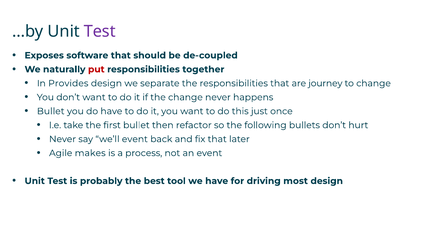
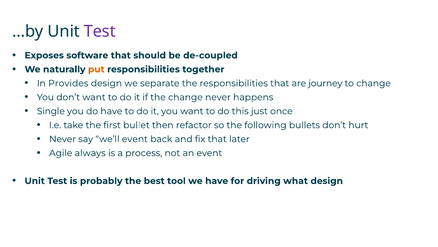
put colour: red -> orange (96, 69)
Bullet: Bullet -> Single (51, 111)
makes: makes -> always (90, 153)
most: most -> what (296, 181)
